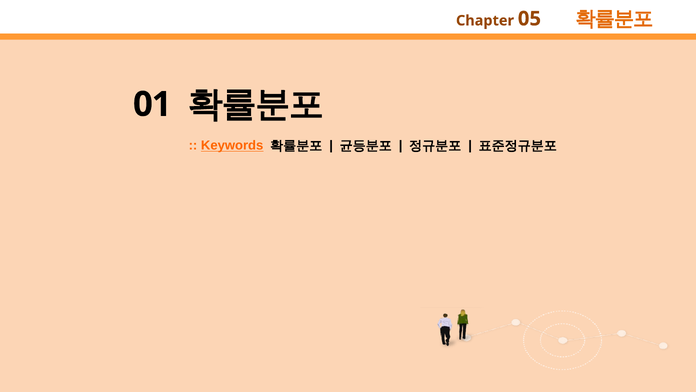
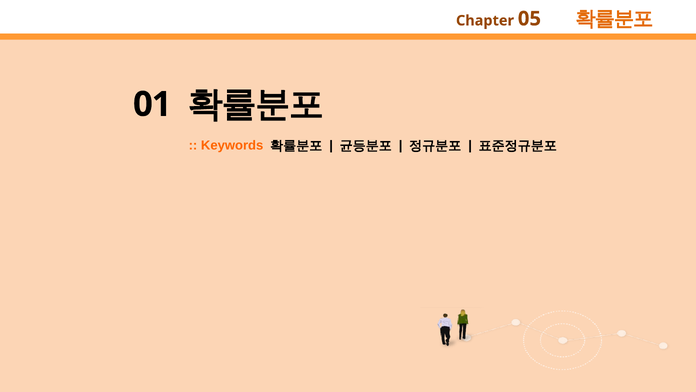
Keywords underline: present -> none (232, 145)
